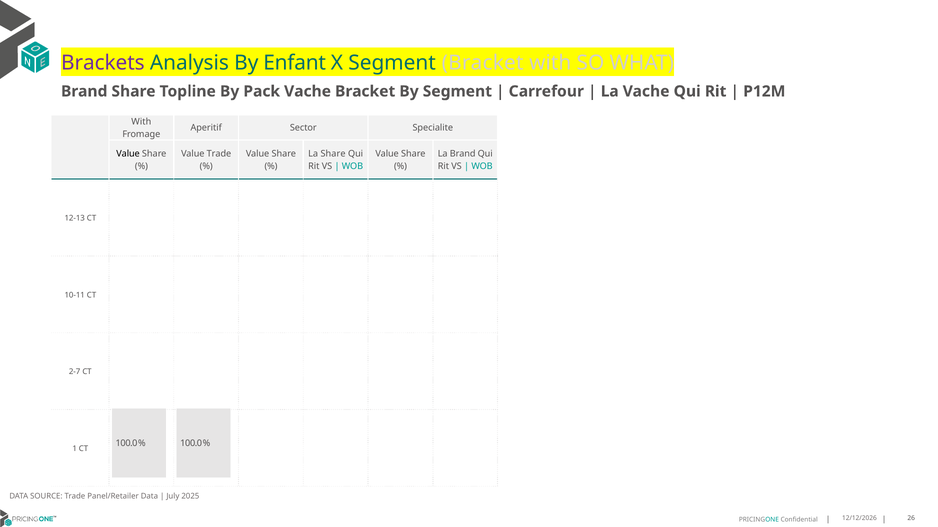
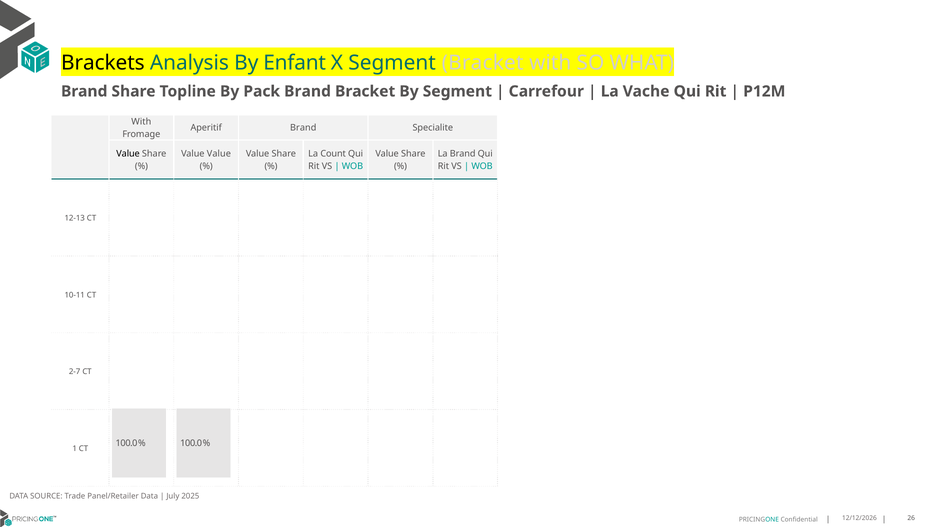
Brackets colour: purple -> black (103, 63)
Pack Vache: Vache -> Brand (308, 91)
Aperitif Sector: Sector -> Brand (303, 128)
Value Trade: Trade -> Value (219, 154)
La Share: Share -> Count (333, 154)
